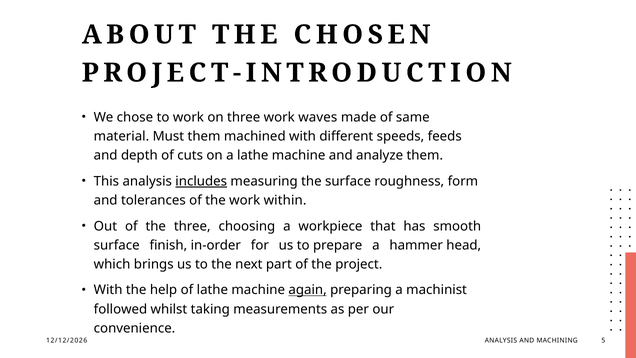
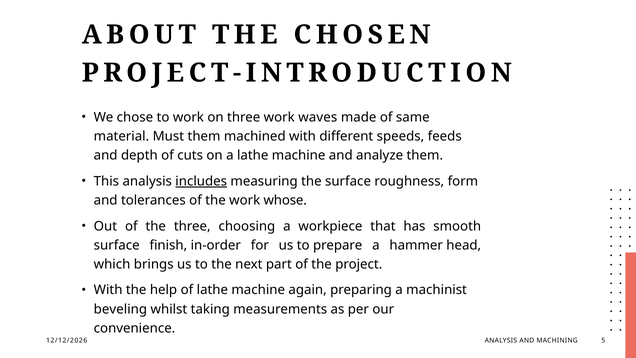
within: within -> whose (285, 200)
again underline: present -> none (308, 290)
followed: followed -> beveling (120, 309)
